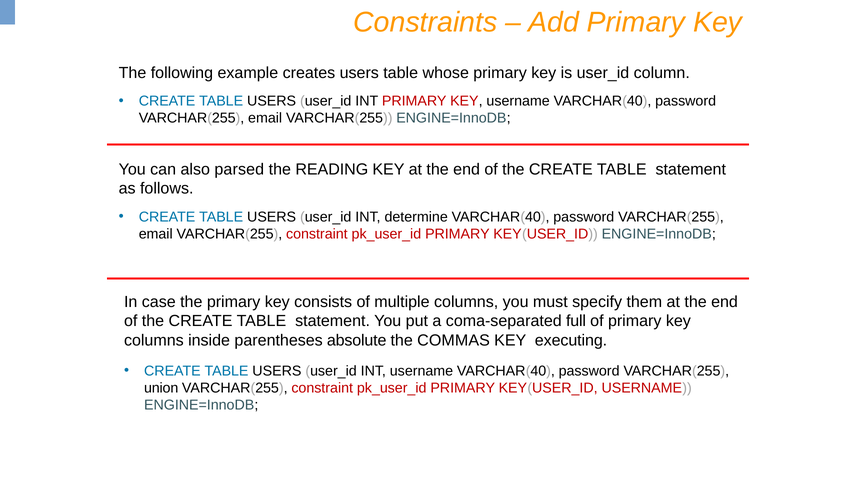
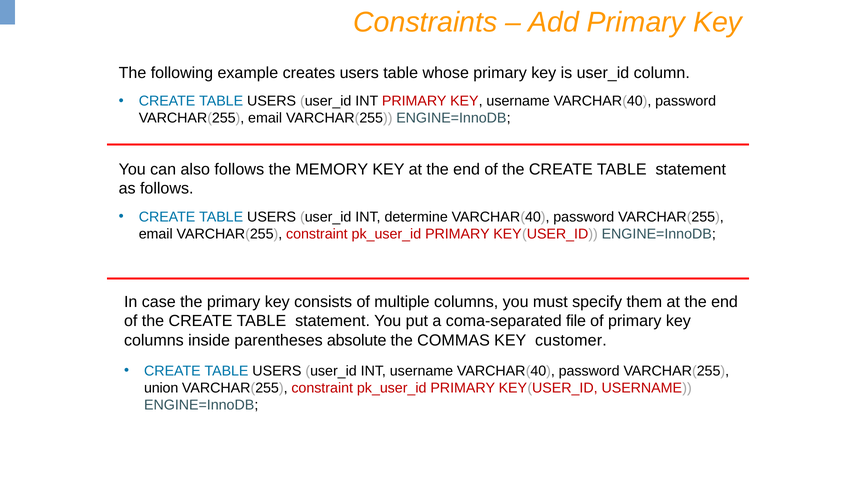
also parsed: parsed -> follows (239, 169)
READING: READING -> MEMORY (332, 169)
full: full -> file (576, 321)
executing: executing -> customer (571, 340)
